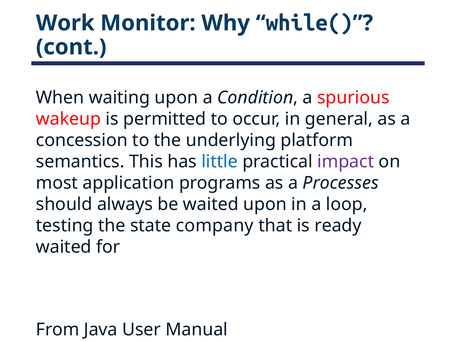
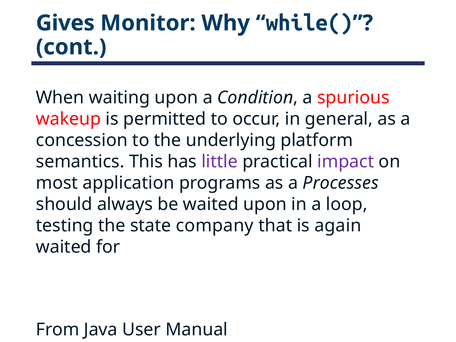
Work: Work -> Gives (65, 23)
little colour: blue -> purple (220, 162)
ready: ready -> again (338, 226)
